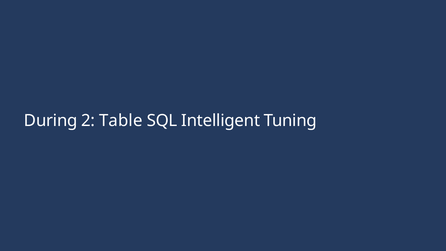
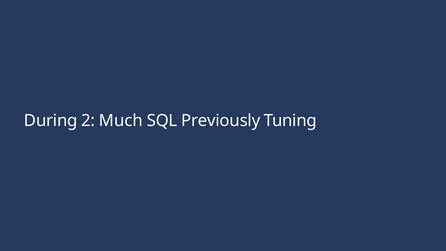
Table: Table -> Much (121, 121)
Intelligent: Intelligent -> Previously (221, 121)
